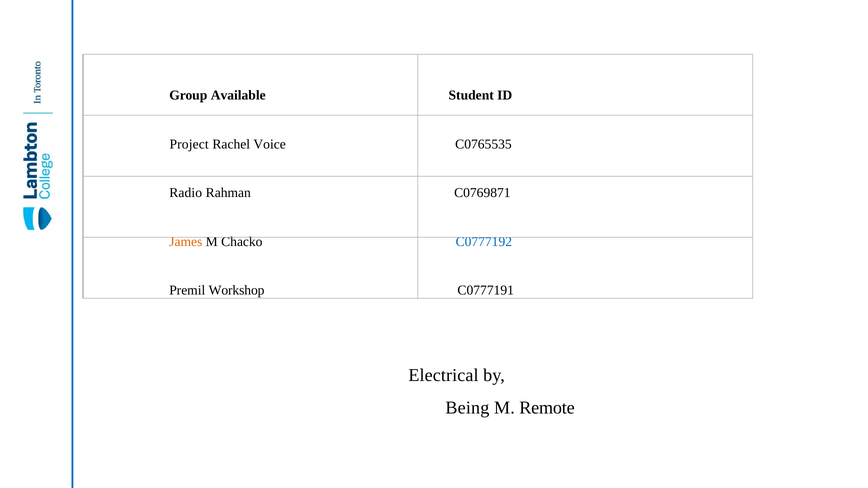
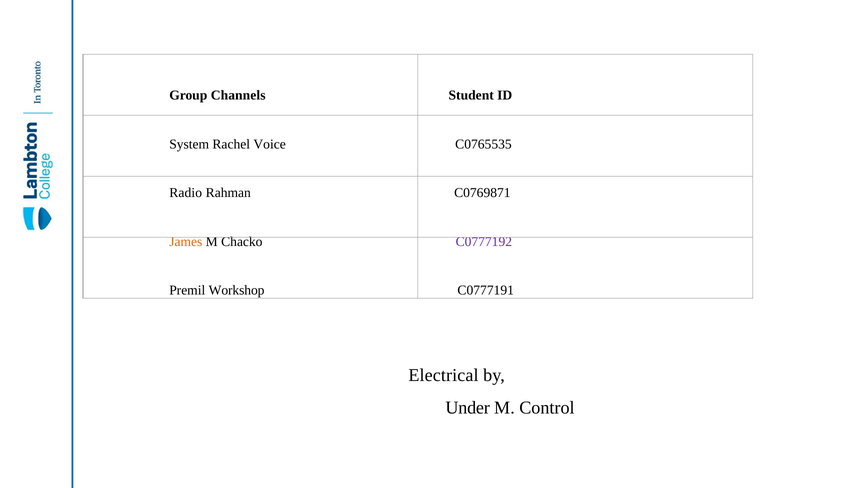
Available: Available -> Channels (238, 95)
Project: Project -> System (189, 144)
C0777192 colour: blue -> purple (484, 242)
Being: Being -> Under (468, 408)
Remote: Remote -> Control (547, 408)
